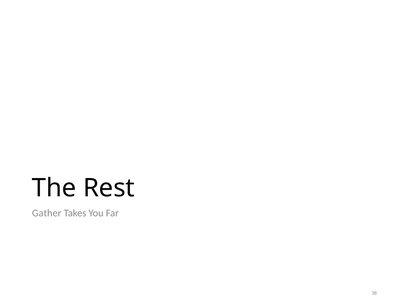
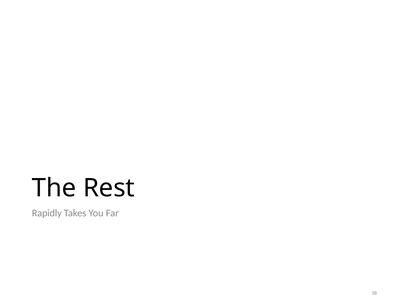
Gather: Gather -> Rapidly (47, 213)
